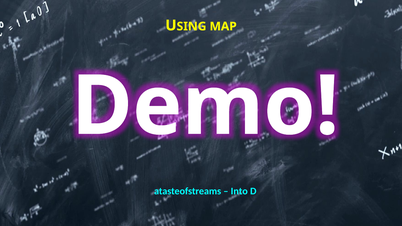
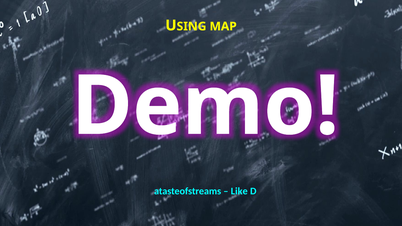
Into: Into -> Like (239, 191)
